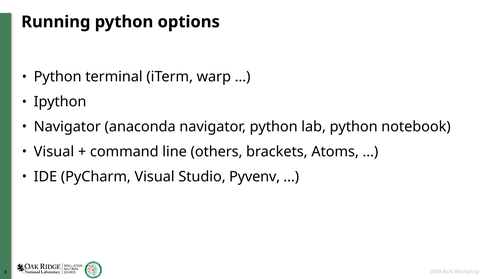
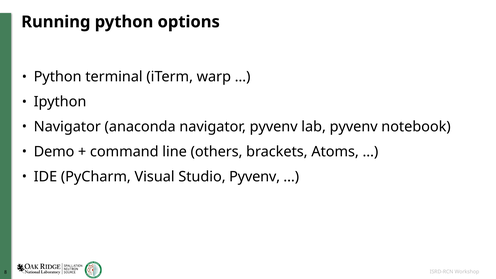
navigator python: python -> pyvenv (274, 127)
lab python: python -> pyvenv (354, 127)
Visual: Visual -> Demo (54, 152)
